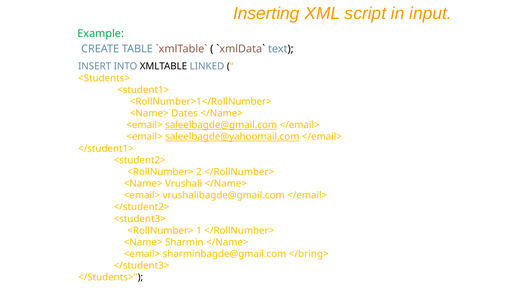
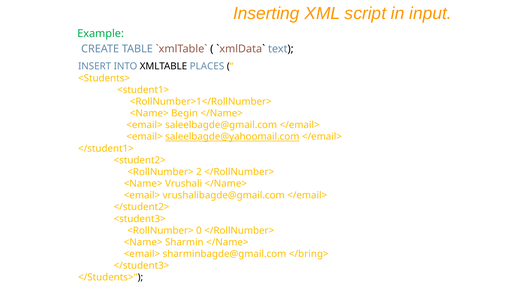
LINKED: LINKED -> PLACES (207, 66)
Dates: Dates -> Begin (185, 113)
saleelbagde@gmail.com underline: present -> none (221, 125)
1: 1 -> 0 (199, 231)
